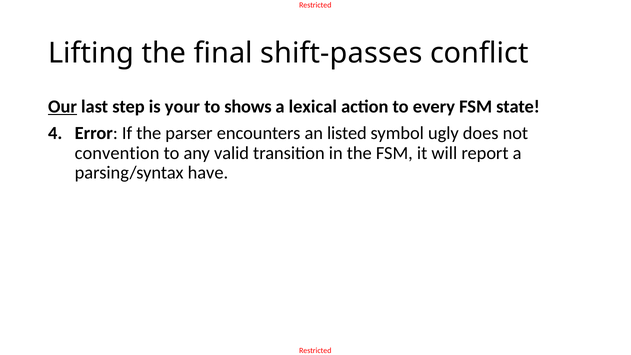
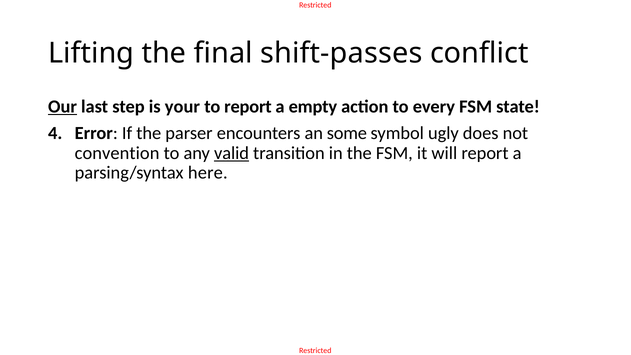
to shows: shows -> report (248, 107)
lexical: lexical -> empty (313, 107)
listed: listed -> some (347, 133)
valid underline: none -> present (232, 153)
have: have -> here (208, 173)
